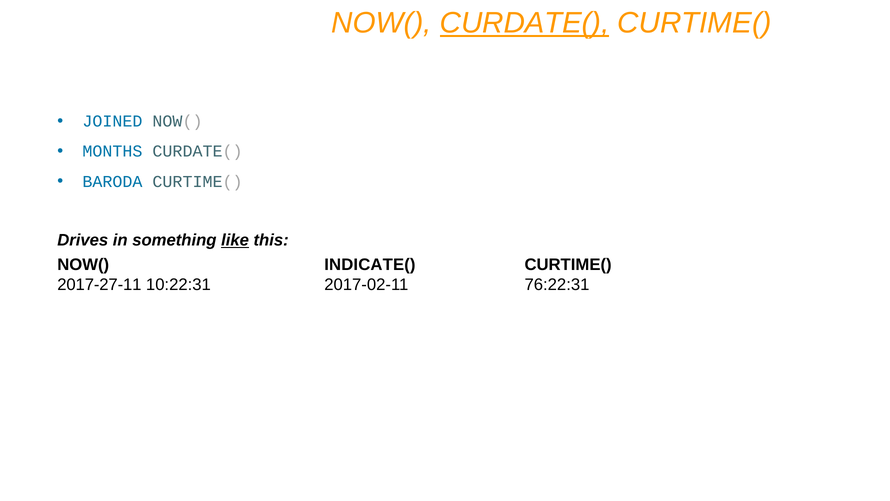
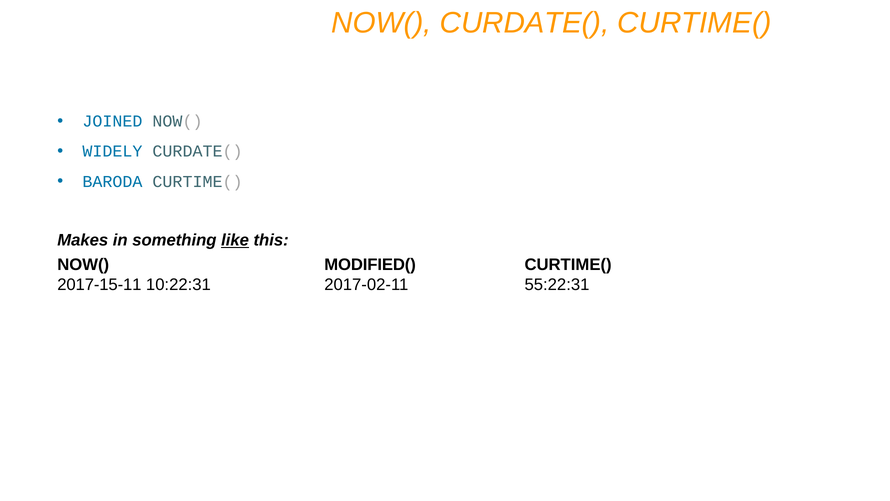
CURDATE( underline: present -> none (525, 23)
MONTHS: MONTHS -> WIDELY (112, 151)
Drives: Drives -> Makes (83, 240)
INDICATE(: INDICATE( -> MODIFIED( (370, 265)
2017-27-11: 2017-27-11 -> 2017-15-11 (99, 285)
76:22:31: 76:22:31 -> 55:22:31 (557, 285)
